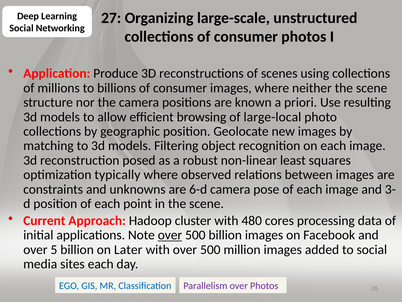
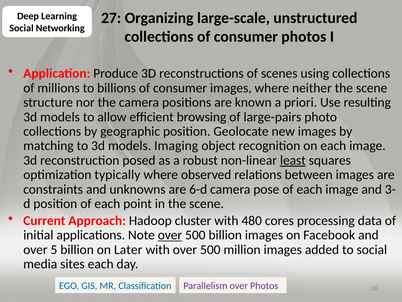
large-local: large-local -> large-pairs (272, 117)
Filtering: Filtering -> Imaging (176, 146)
least underline: none -> present (293, 160)
